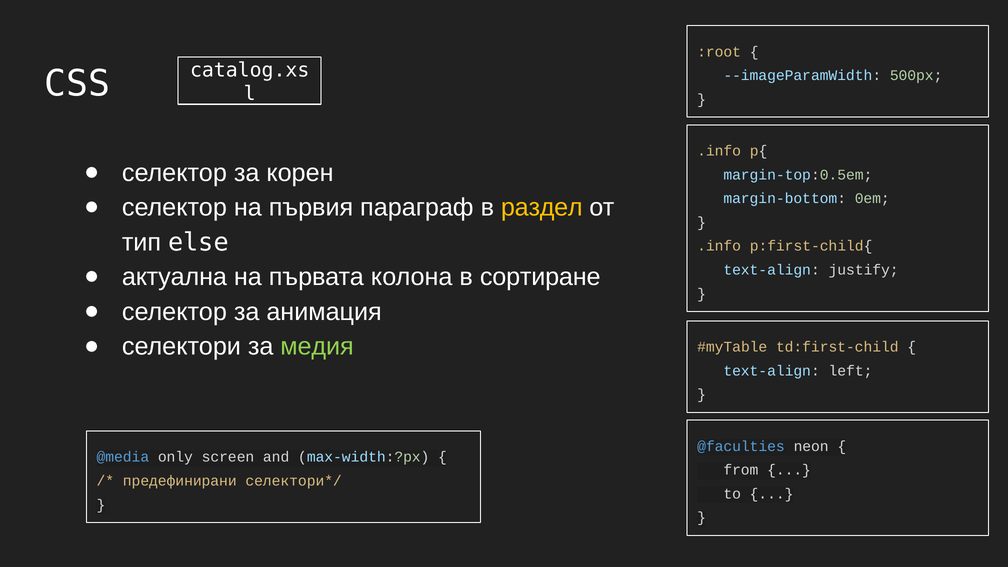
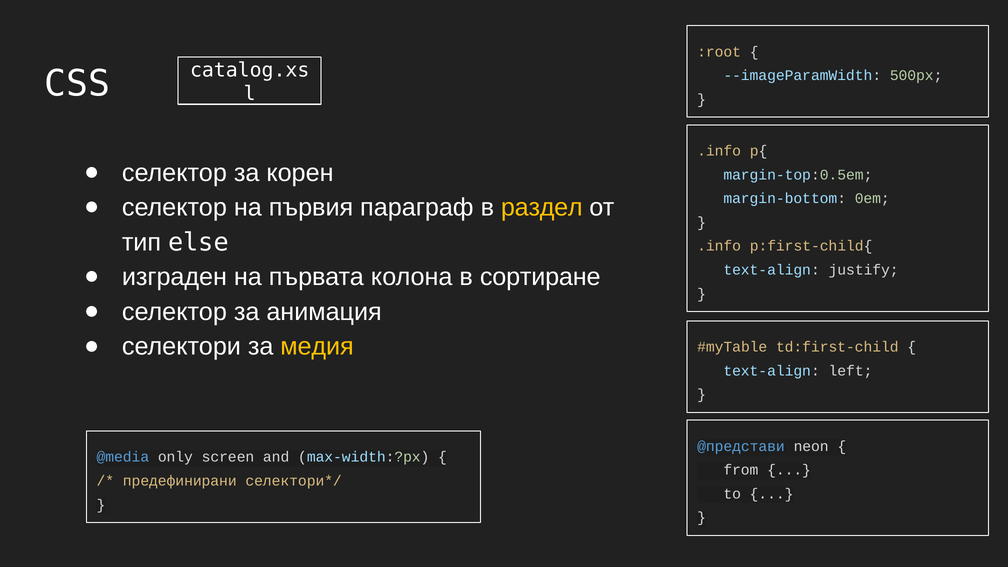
актуална: актуална -> изграден (174, 277)
медия colour: light green -> yellow (317, 347)
@faculties: @faculties -> @представи (741, 446)
